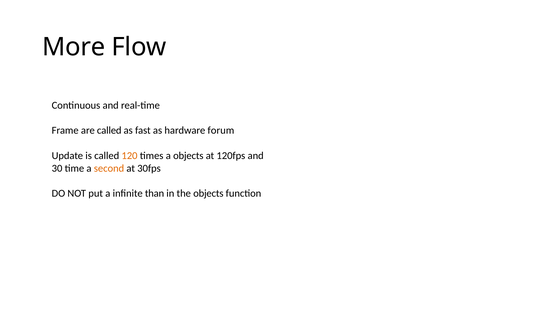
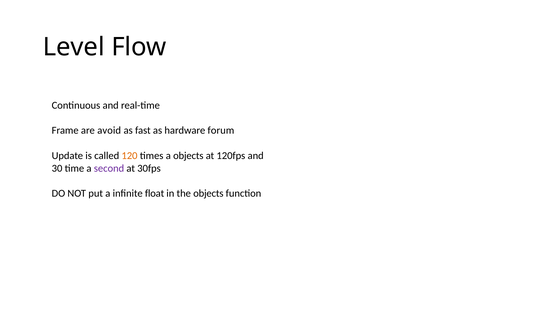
More: More -> Level (74, 47)
are called: called -> avoid (109, 130)
second colour: orange -> purple (109, 168)
than: than -> float (155, 193)
